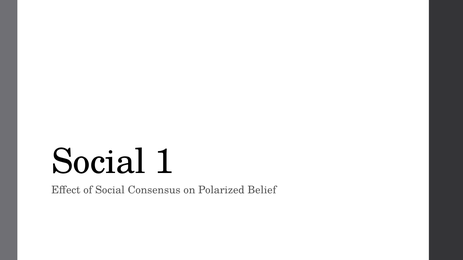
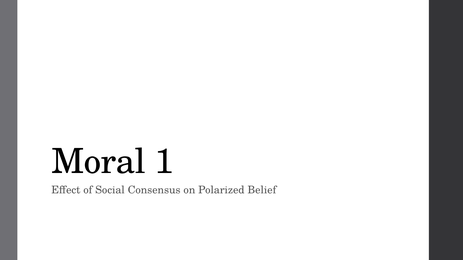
Social: Social -> Moral (99, 162)
